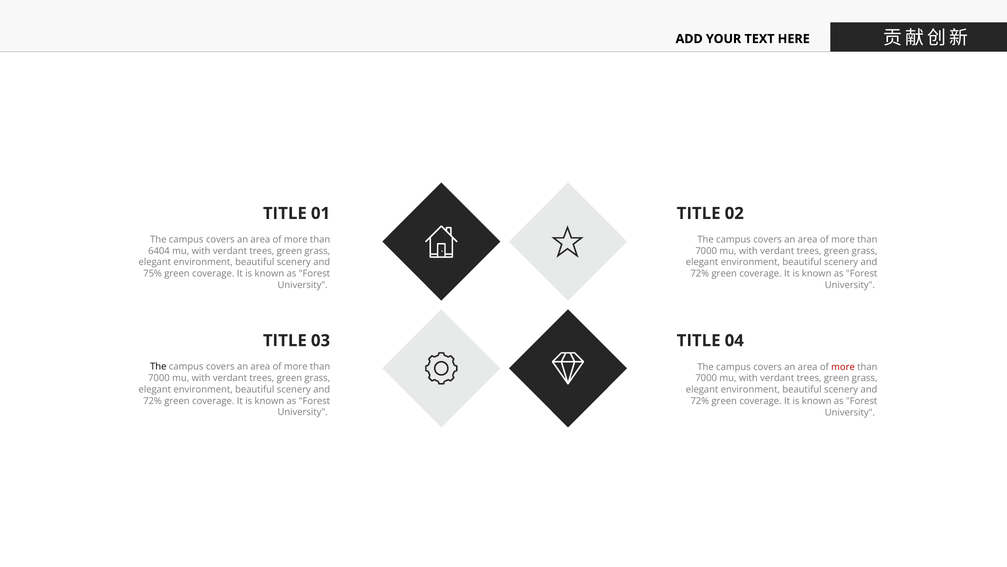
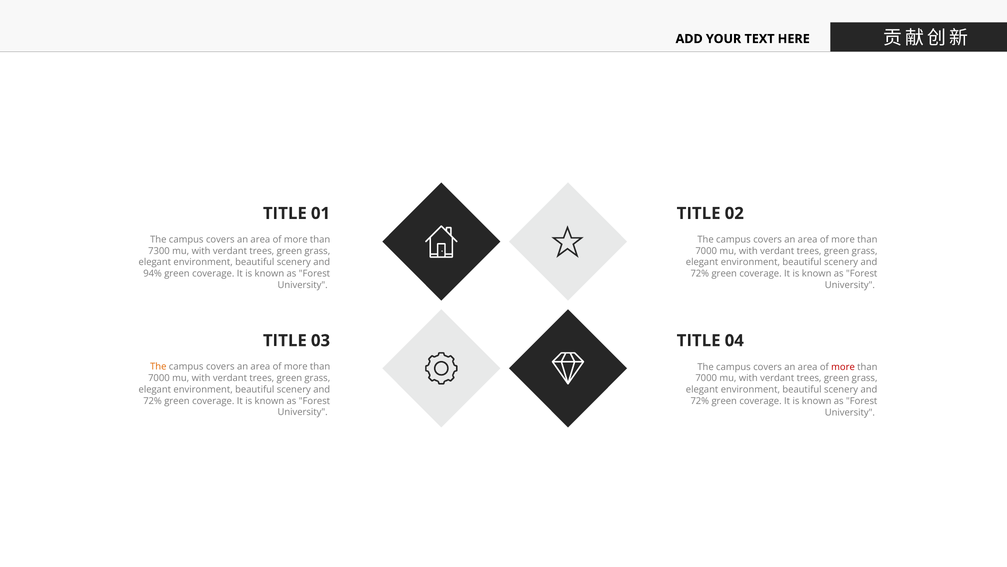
6404: 6404 -> 7300 (159, 251)
75%: 75% -> 94% (153, 273)
The colour: black -> orange (158, 366)
